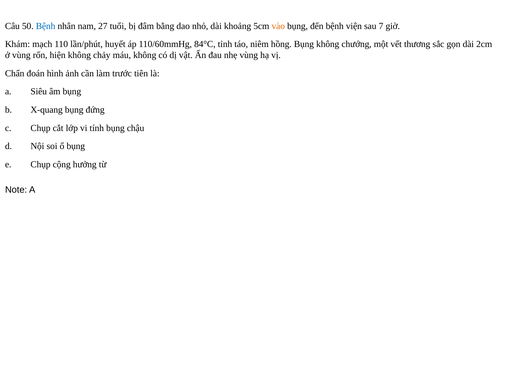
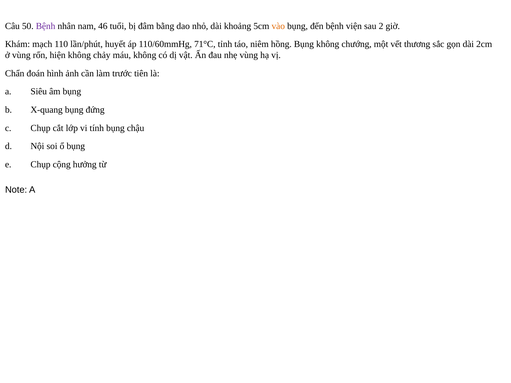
Bệnh colour: blue -> purple (46, 26)
27: 27 -> 46 (103, 26)
7: 7 -> 2 (381, 26)
84°C: 84°C -> 71°C (205, 44)
